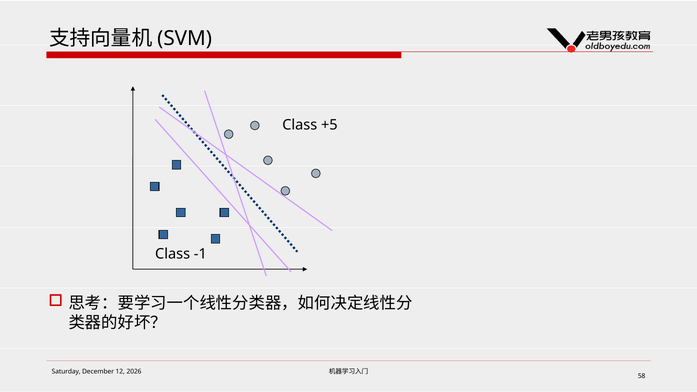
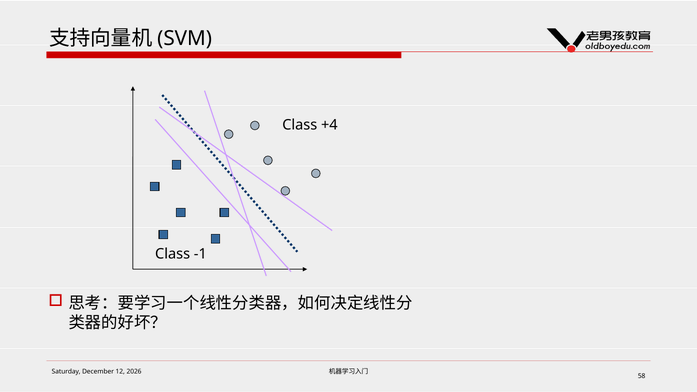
+5: +5 -> +4 (329, 125)
